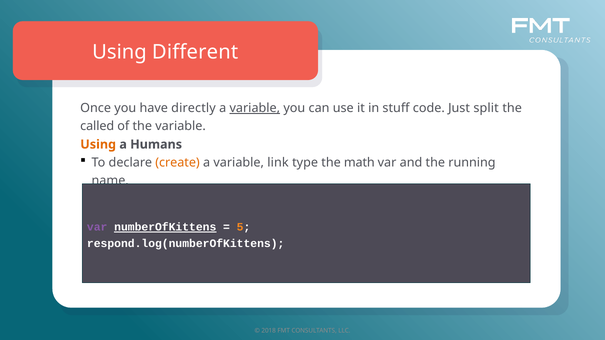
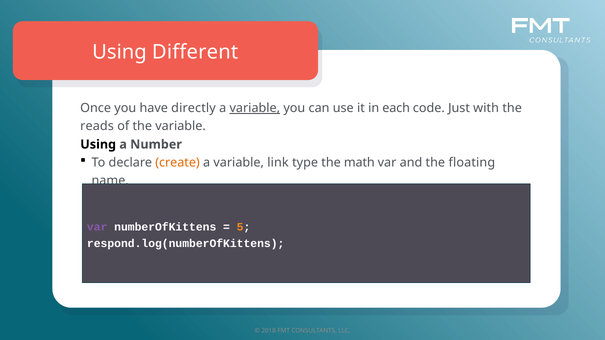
stuff: stuff -> each (396, 108)
split: split -> with (486, 108)
called: called -> reads (97, 126)
Using colour: orange -> black (98, 145)
Humans: Humans -> Number (156, 145)
running: running -> floating (472, 163)
numberOfKittens underline: present -> none (165, 227)
